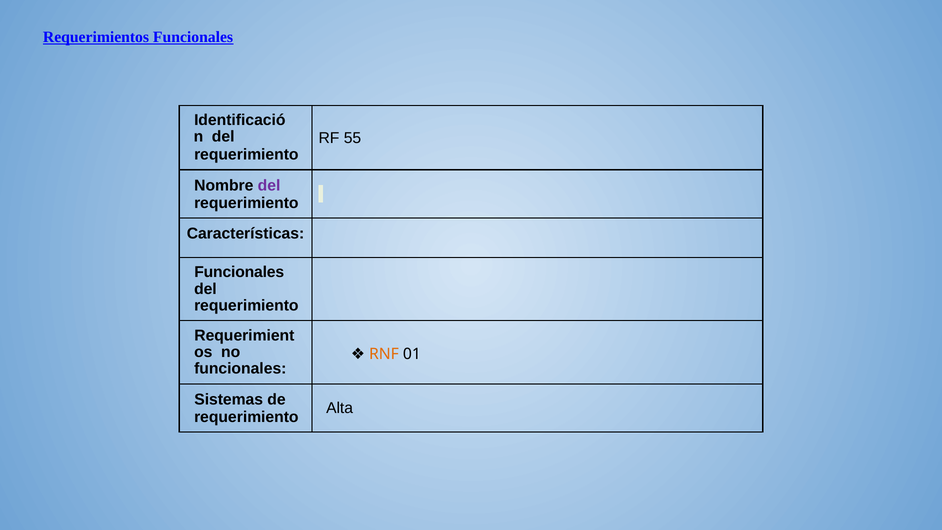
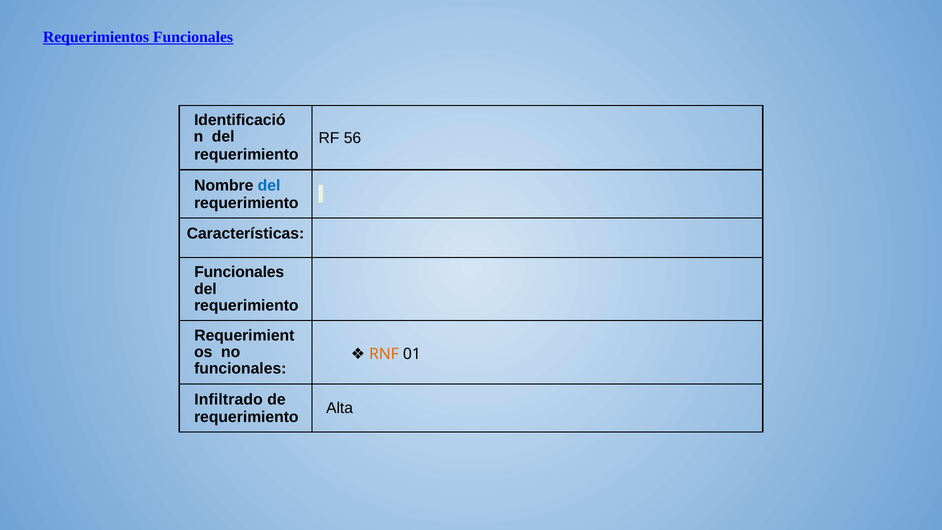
55: 55 -> 56 (353, 138)
del colour: purple -> blue (269, 185)
Sistemas: Sistemas -> Infiltrado (229, 399)
